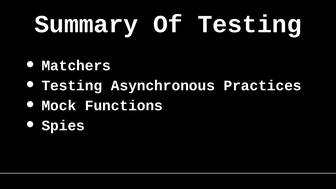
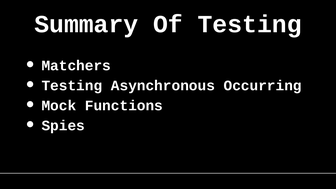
Practices: Practices -> Occurring (263, 86)
